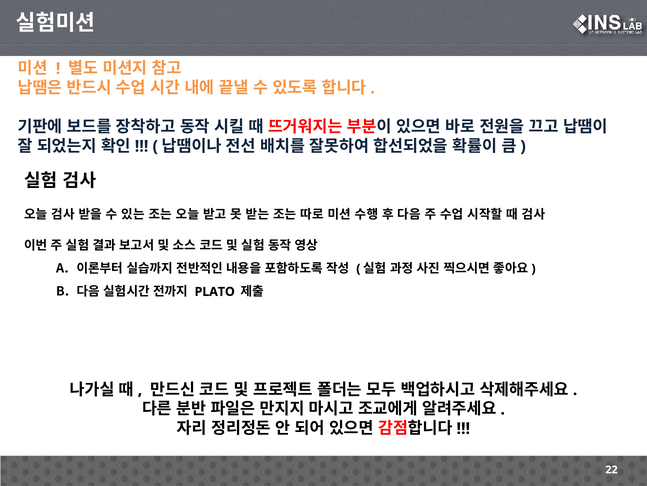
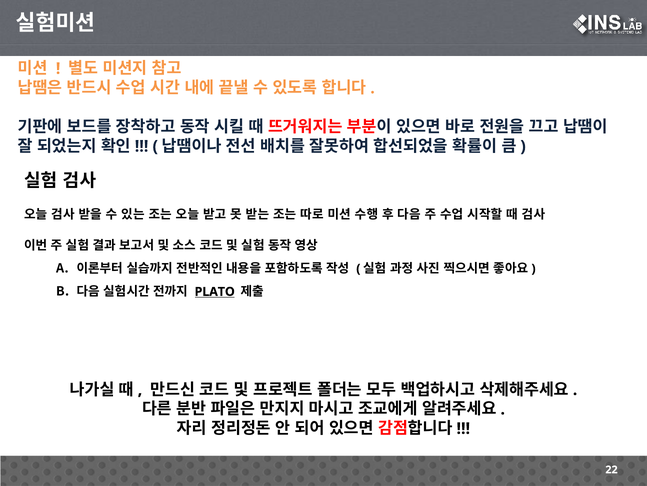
PLATO underline: none -> present (215, 291)
